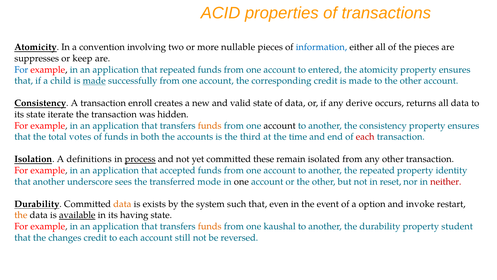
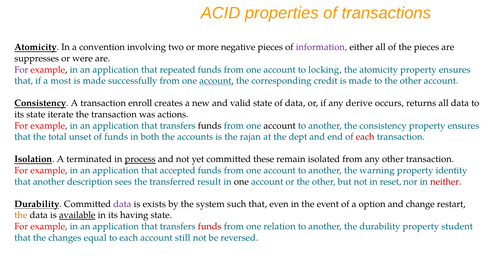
nullable: nullable -> negative (238, 47)
information colour: blue -> purple (321, 47)
keep: keep -> were (83, 58)
For colour: blue -> purple (21, 70)
entered: entered -> locking (325, 70)
child: child -> most (61, 81)
made underline: present -> none (94, 81)
account underline: none -> present (217, 81)
hidden: hidden -> actions (173, 114)
funds colour: orange -> black (210, 125)
votes: votes -> unset (80, 137)
third: third -> rajan (250, 137)
time: time -> dept (298, 137)
definitions: definitions -> terminated (89, 159)
the repeated: repeated -> warning (377, 170)
underscore: underscore -> description (90, 181)
mode: mode -> result (209, 181)
data colour: orange -> purple (122, 204)
invoke: invoke -> change (420, 204)
funds colour: orange -> red (210, 226)
kaushal: kaushal -> relation (280, 226)
changes credit: credit -> equal (95, 237)
